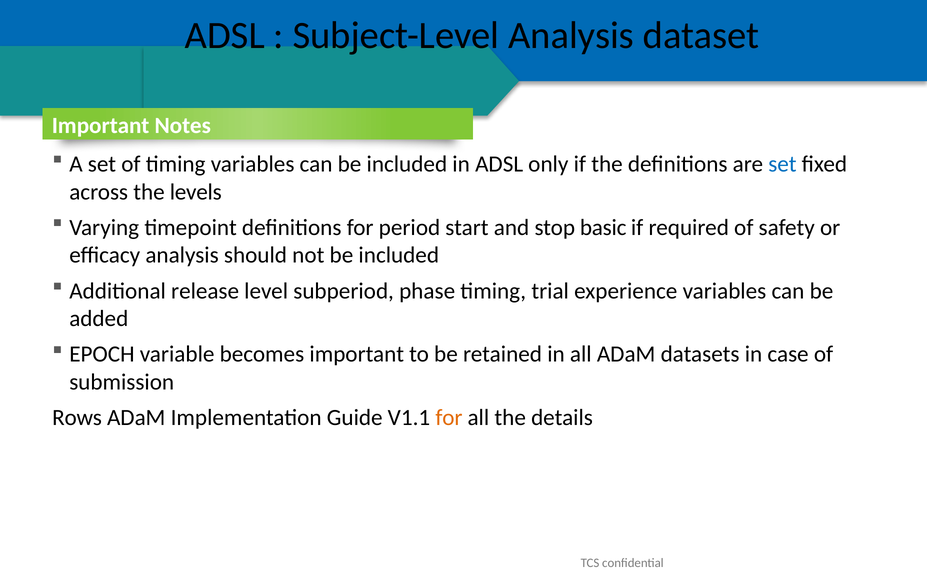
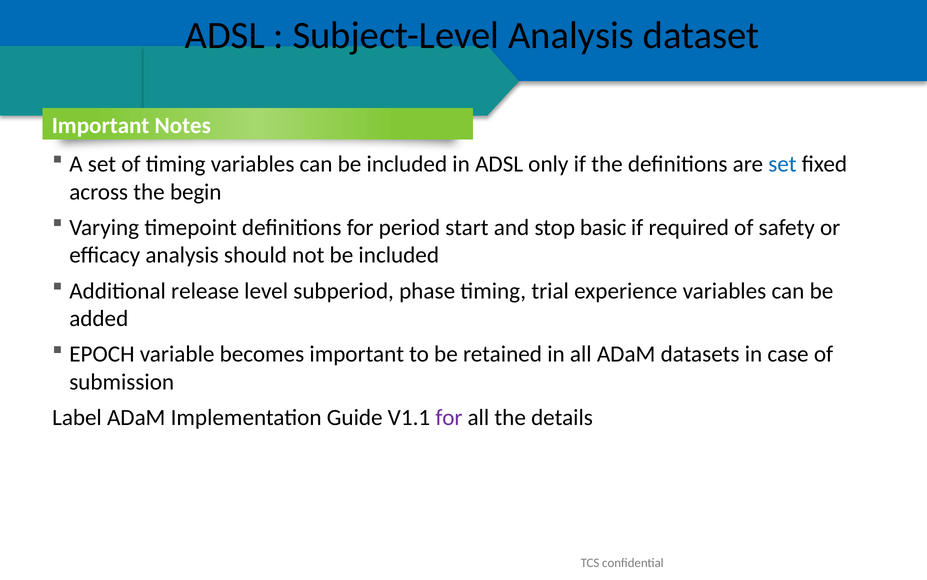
levels: levels -> begin (196, 192)
Rows: Rows -> Label (77, 417)
for colour: orange -> purple (449, 417)
